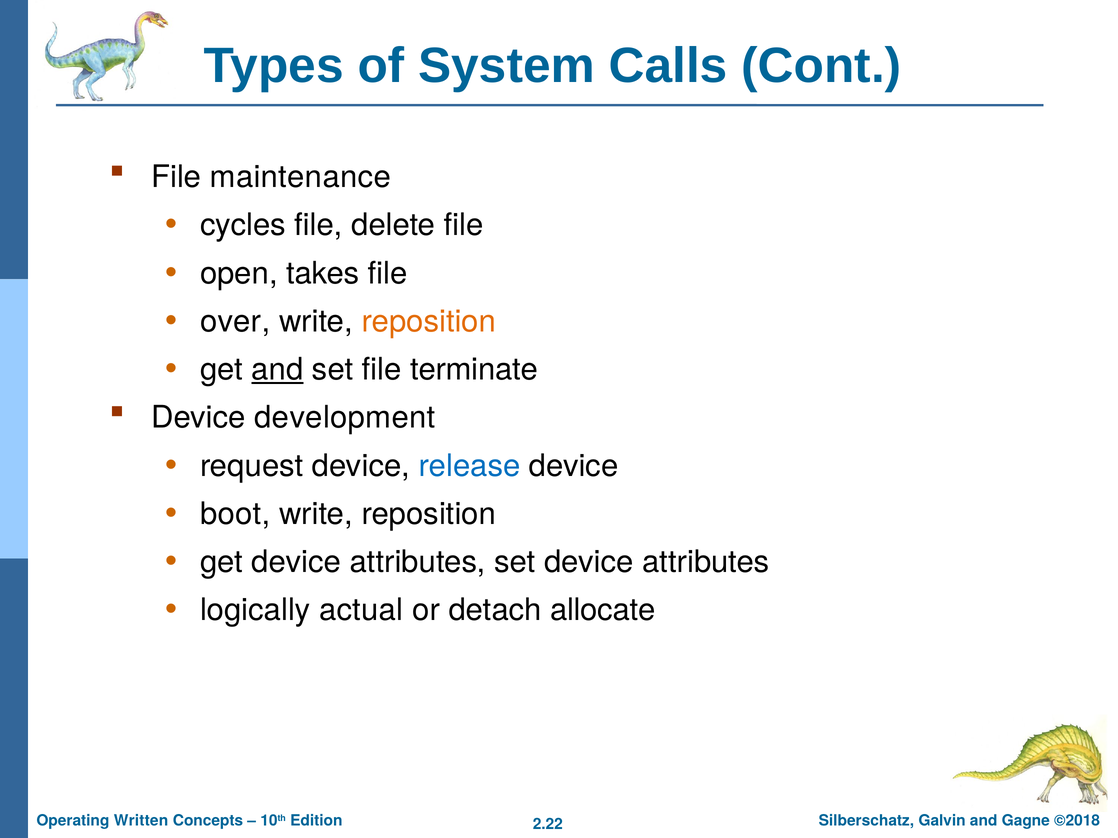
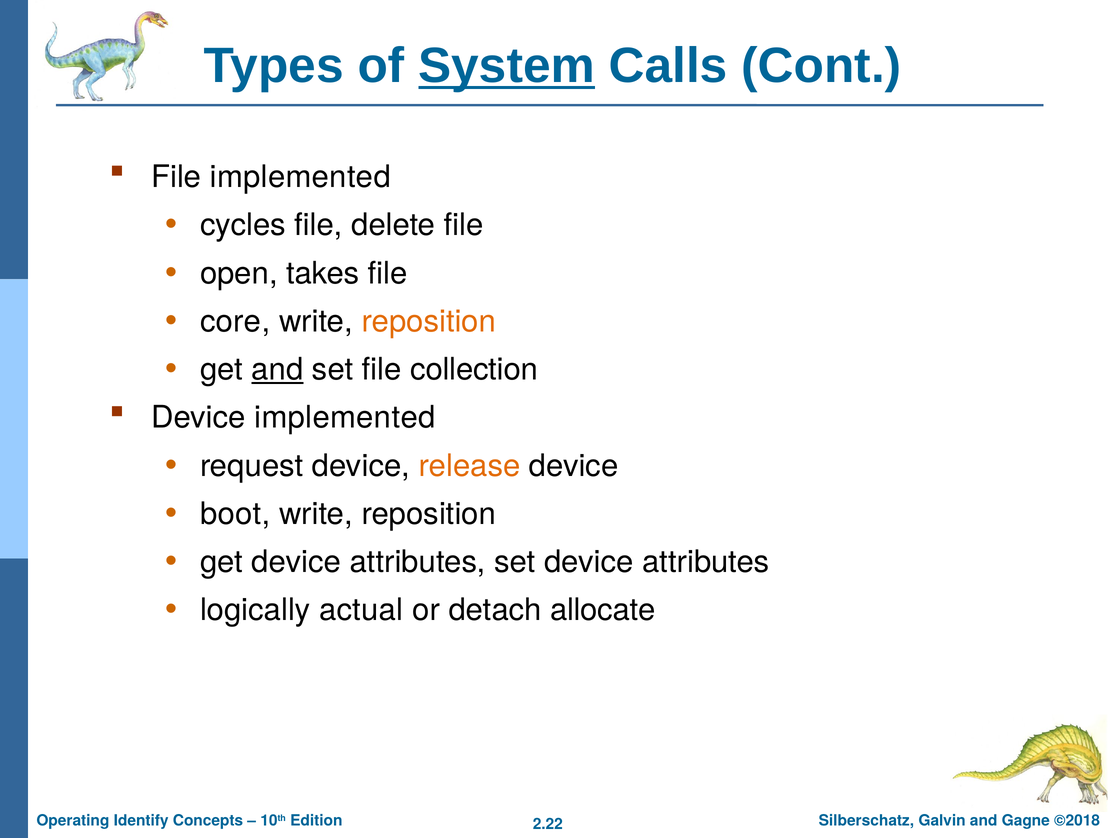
System underline: none -> present (507, 66)
File maintenance: maintenance -> implemented (300, 177)
over: over -> core (235, 322)
terminate: terminate -> collection (474, 370)
Device development: development -> implemented (345, 418)
release colour: blue -> orange (469, 466)
Written: Written -> Identify (141, 821)
